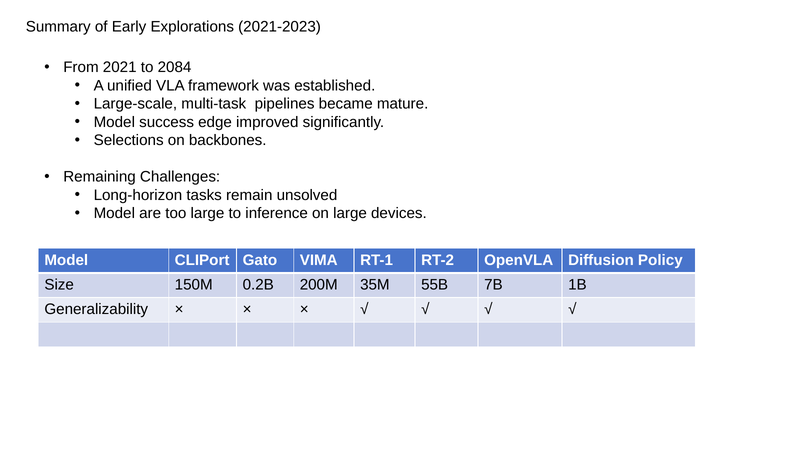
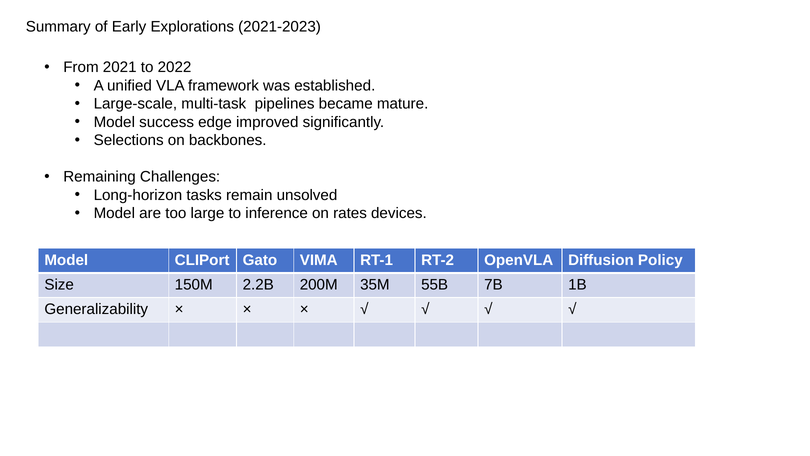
2084: 2084 -> 2022 (175, 67)
on large: large -> rates (350, 213)
0.2B: 0.2B -> 2.2B (258, 285)
